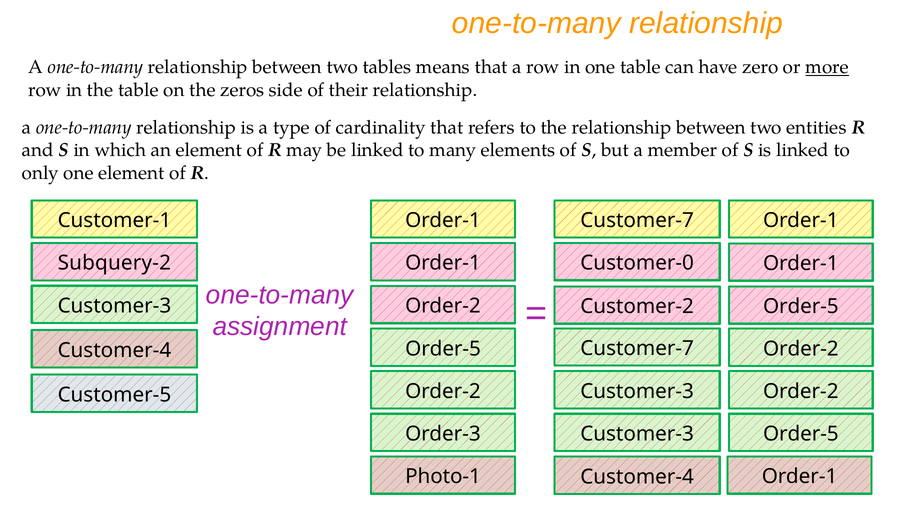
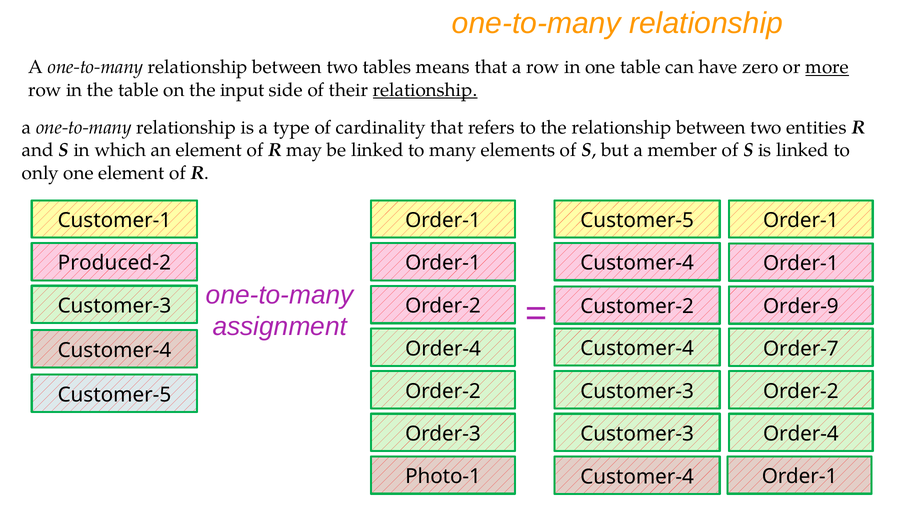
zeros: zeros -> input (242, 90)
relationship underline: none -> present (425, 90)
Customer-7: Customer-7 -> Customer-5 (637, 220)
Customer-0: Customer-0 -> Customer-4 (637, 263)
Subquery-2: Subquery-2 -> Produced-2 (114, 263)
Order-5: Order-5 -> Order-9 (801, 306)
Customer-7: Customer-7 -> Customer-4 (637, 348)
Order-5: Order-5 -> Order-4 (443, 349)
Order-2: Order-2 -> Order-7 (801, 349)
Order-5: Order-5 -> Order-4 (801, 434)
